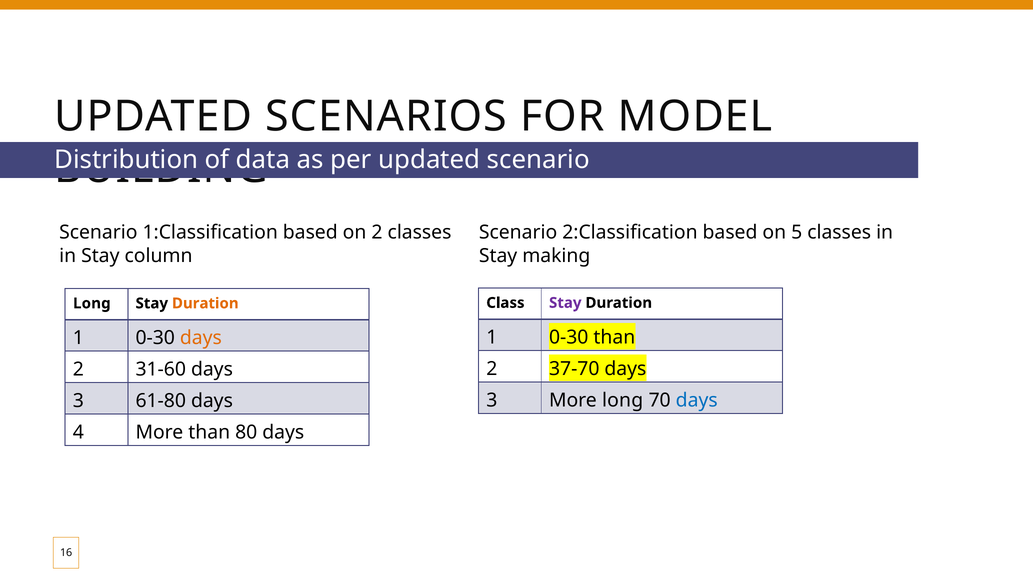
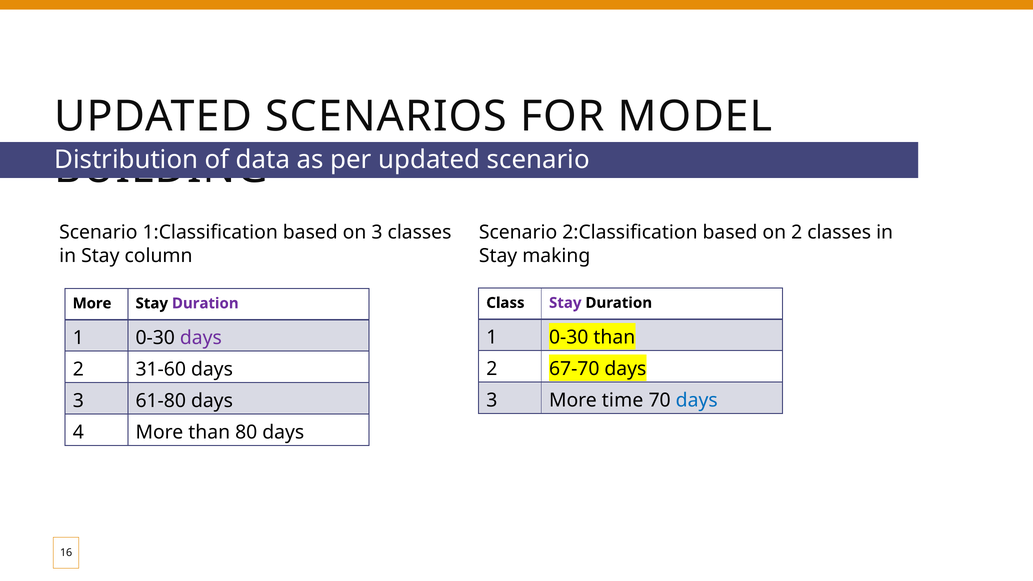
on 2: 2 -> 3 (377, 233)
on 5: 5 -> 2 (797, 233)
Long: Long -> More (92, 303)
Duration colour: orange -> purple (205, 303)
days colour: orange -> purple (201, 338)
37-70: 37-70 -> 67-70 (574, 369)
More long: long -> time (623, 400)
